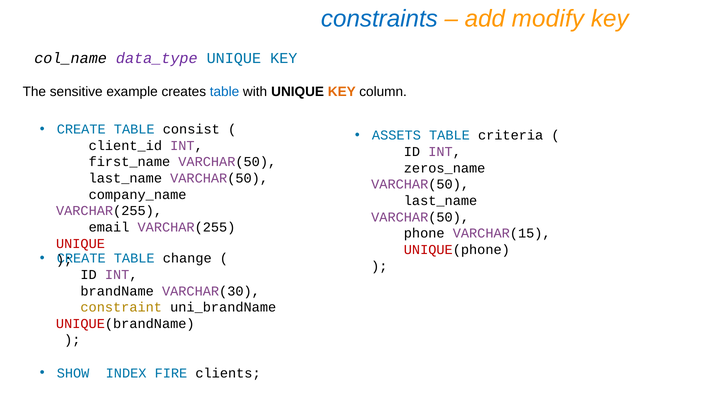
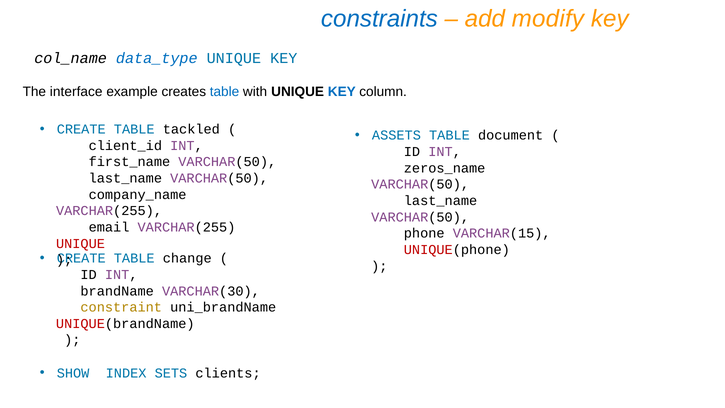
data_type colour: purple -> blue (157, 58)
sensitive: sensitive -> interface (76, 91)
KEY colour: orange -> blue (342, 91)
consist: consist -> tackled (191, 129)
criteria: criteria -> document (511, 135)
FIRE: FIRE -> SETS (171, 373)
